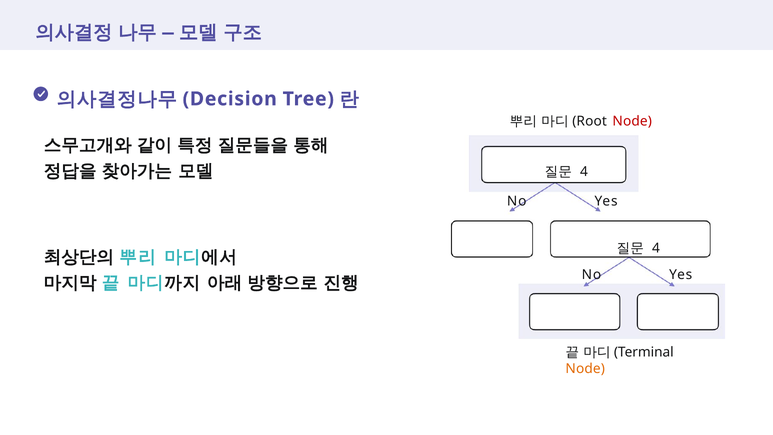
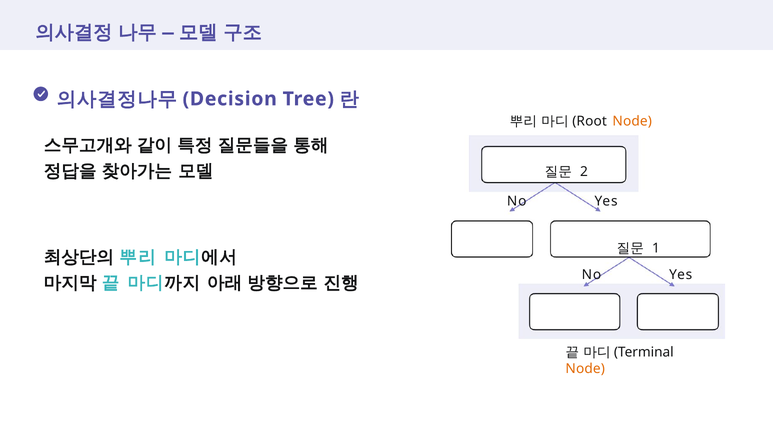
Node colour: red -> orange (632, 121)
4: 4 -> 2 (584, 172)
4: 4 -> 1 (656, 248)
